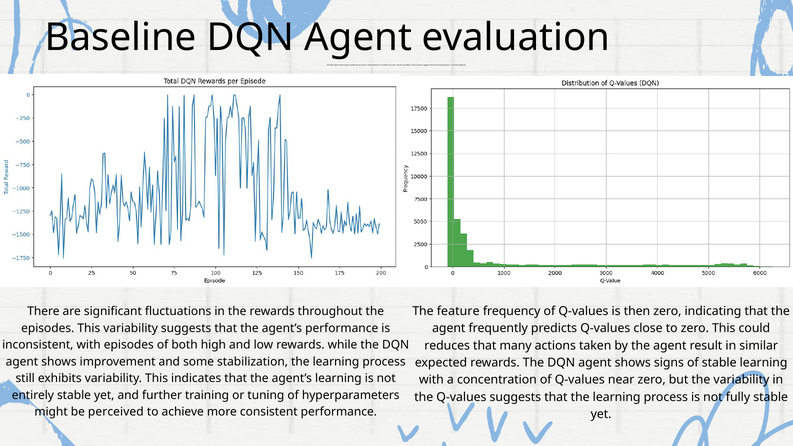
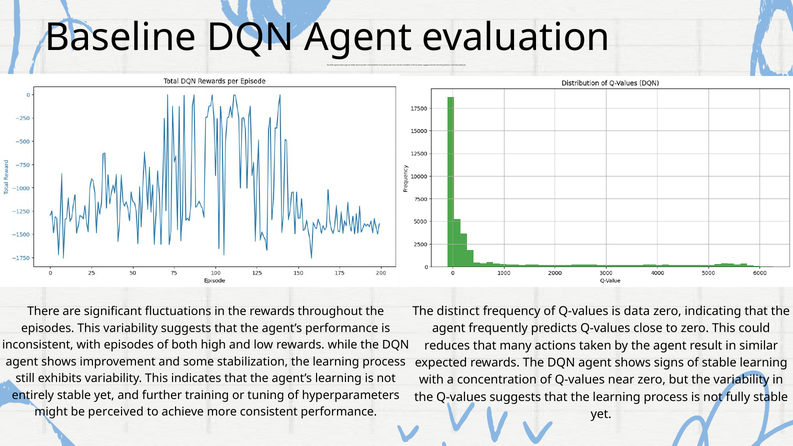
feature: feature -> distinct (458, 311)
then: then -> data (637, 311)
